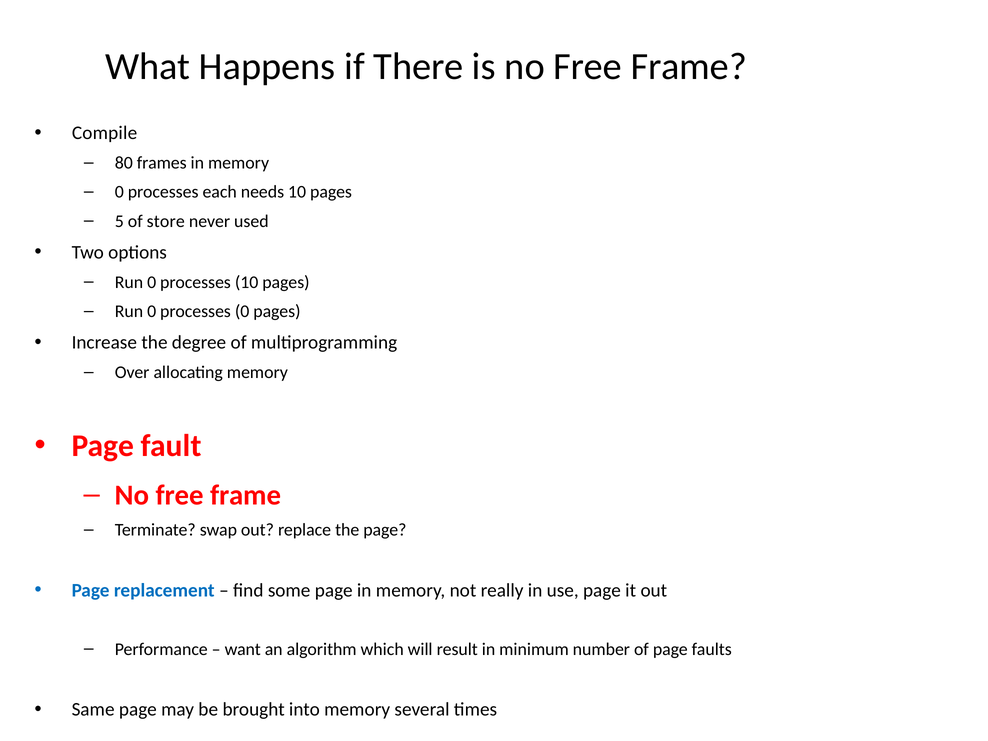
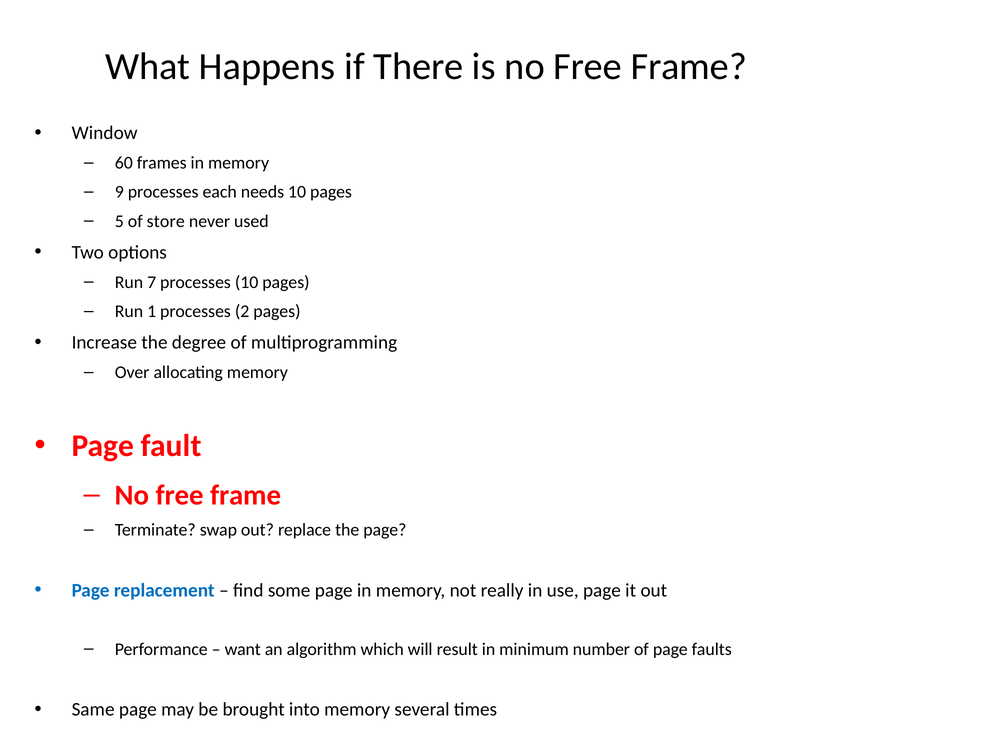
Compile: Compile -> Window (105, 133)
80: 80 -> 60 (124, 163)
0: 0 -> 9 (119, 192)
0: 0 -> 7 (152, 282)
0: 0 -> 1 (152, 311)
processes 0: 0 -> 2 (242, 311)
